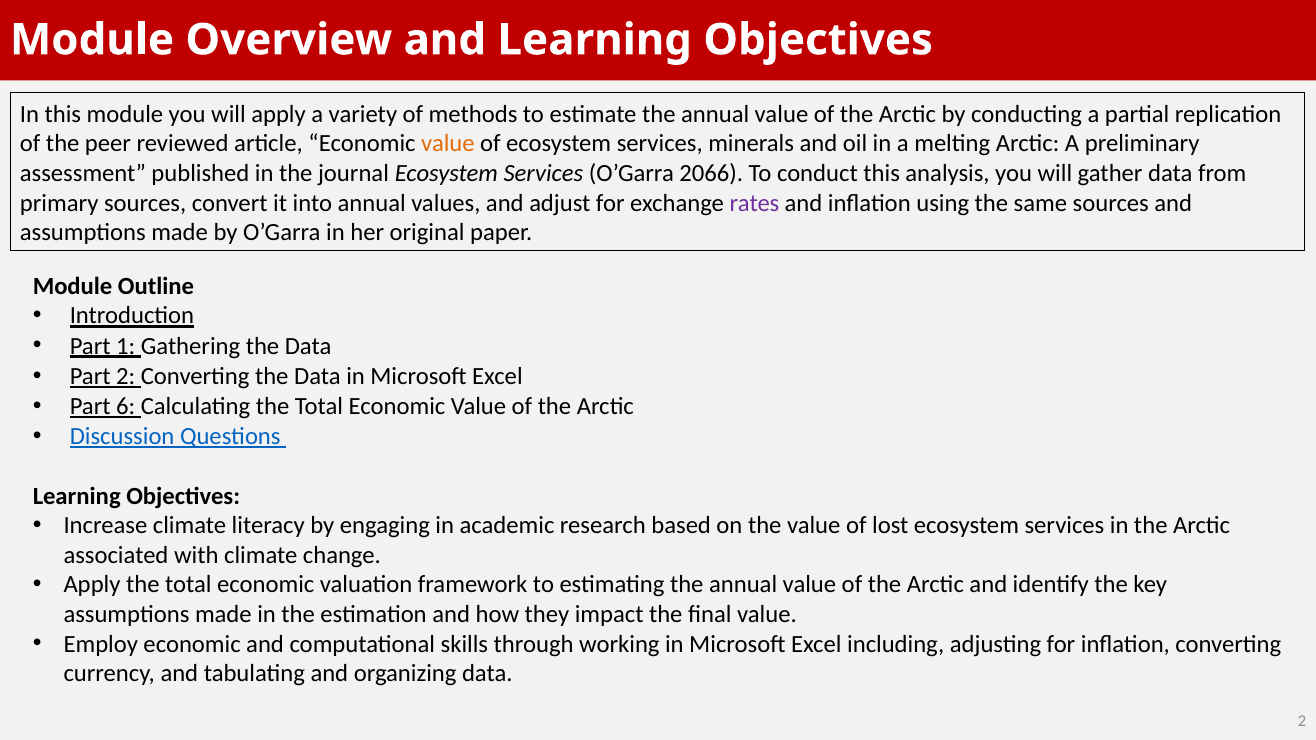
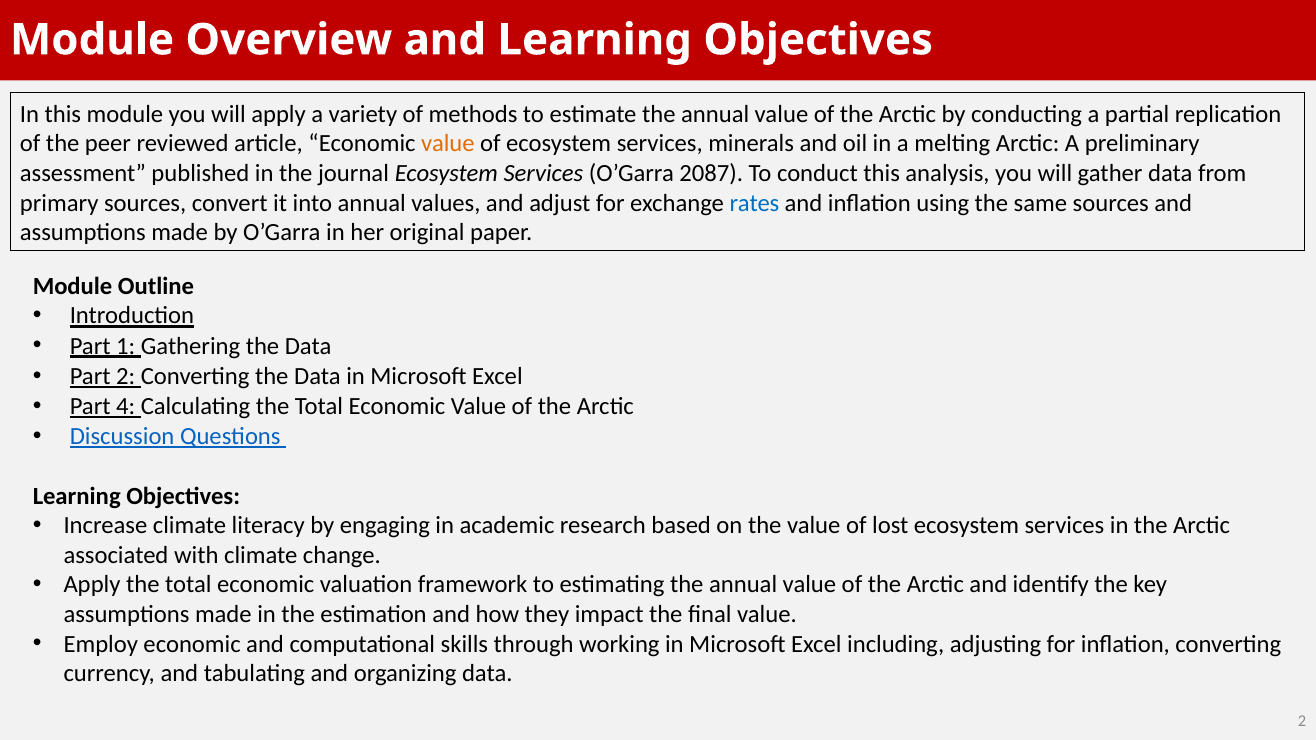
2066: 2066 -> 2087 (711, 173)
rates colour: purple -> blue (754, 203)
6: 6 -> 4 (126, 406)
